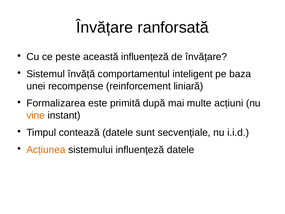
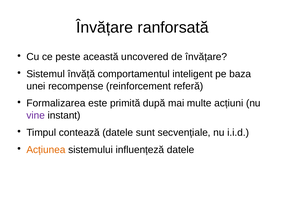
această influențeză: influențeză -> uncovered (145, 57)
liniară: liniară -> referă (188, 86)
vine colour: orange -> purple (36, 115)
